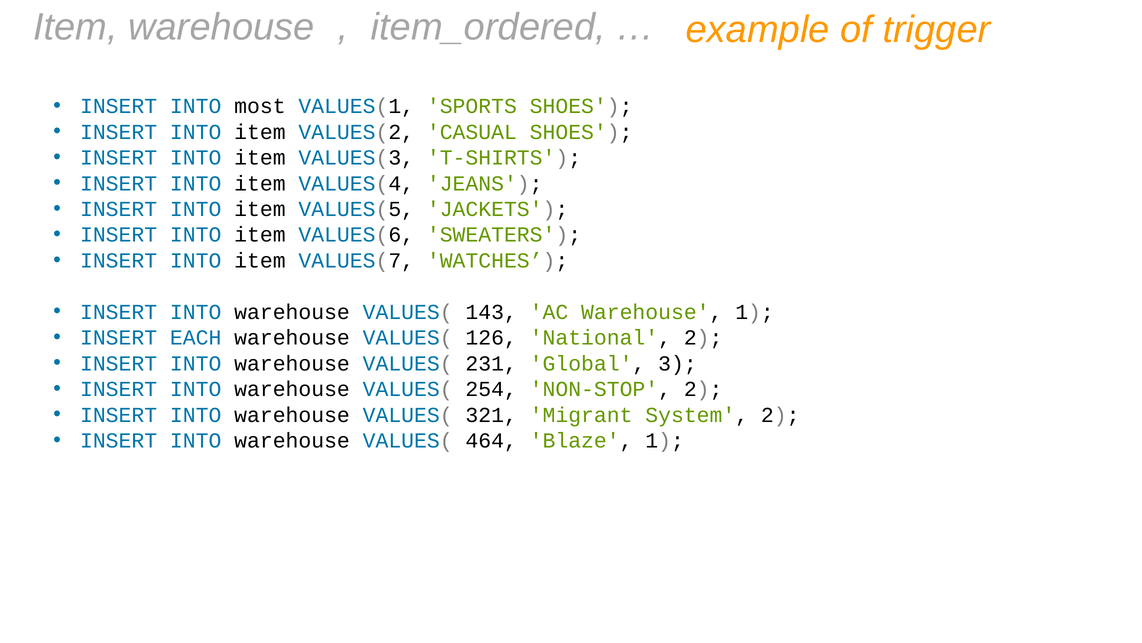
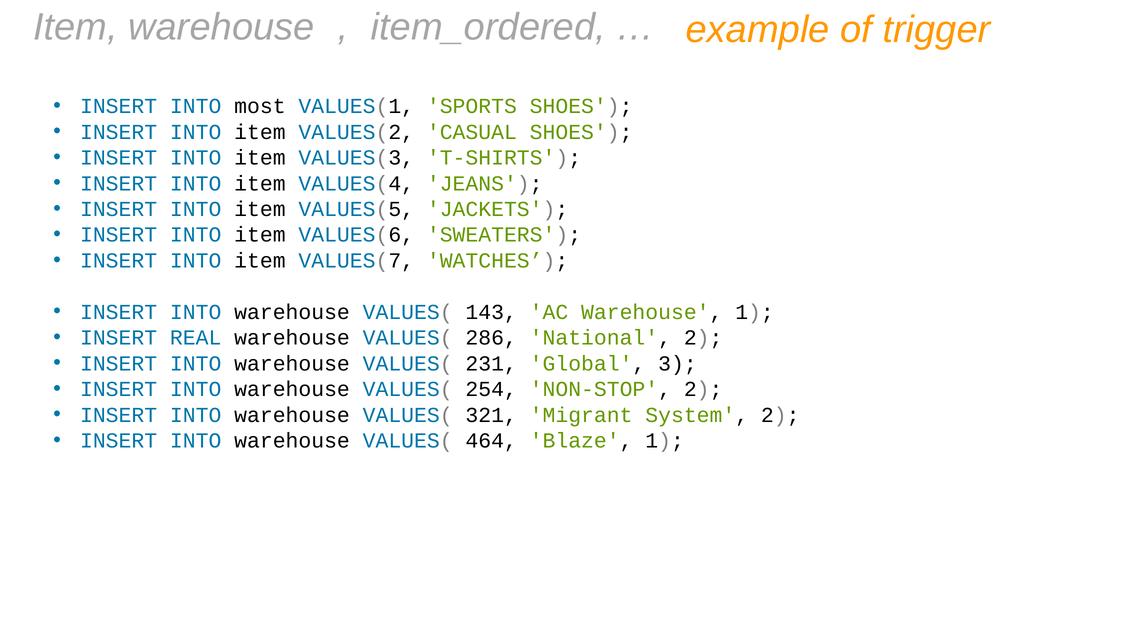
EACH: EACH -> REAL (196, 337)
126: 126 -> 286 (491, 337)
